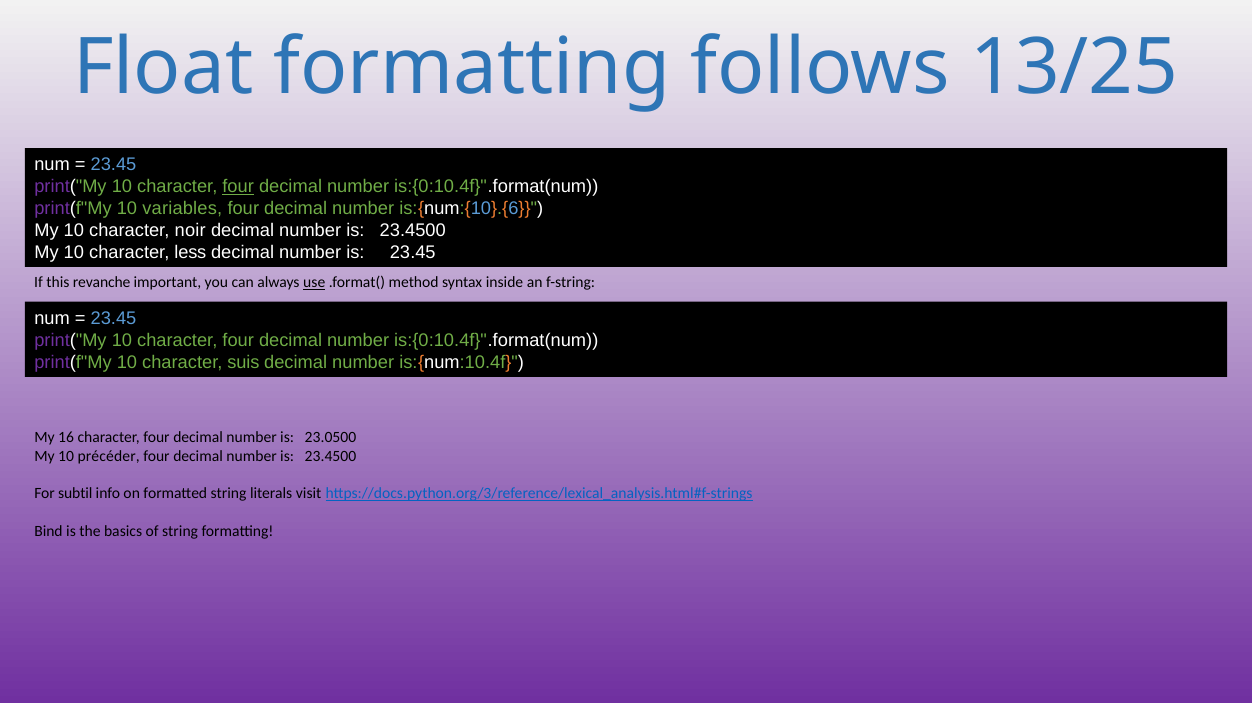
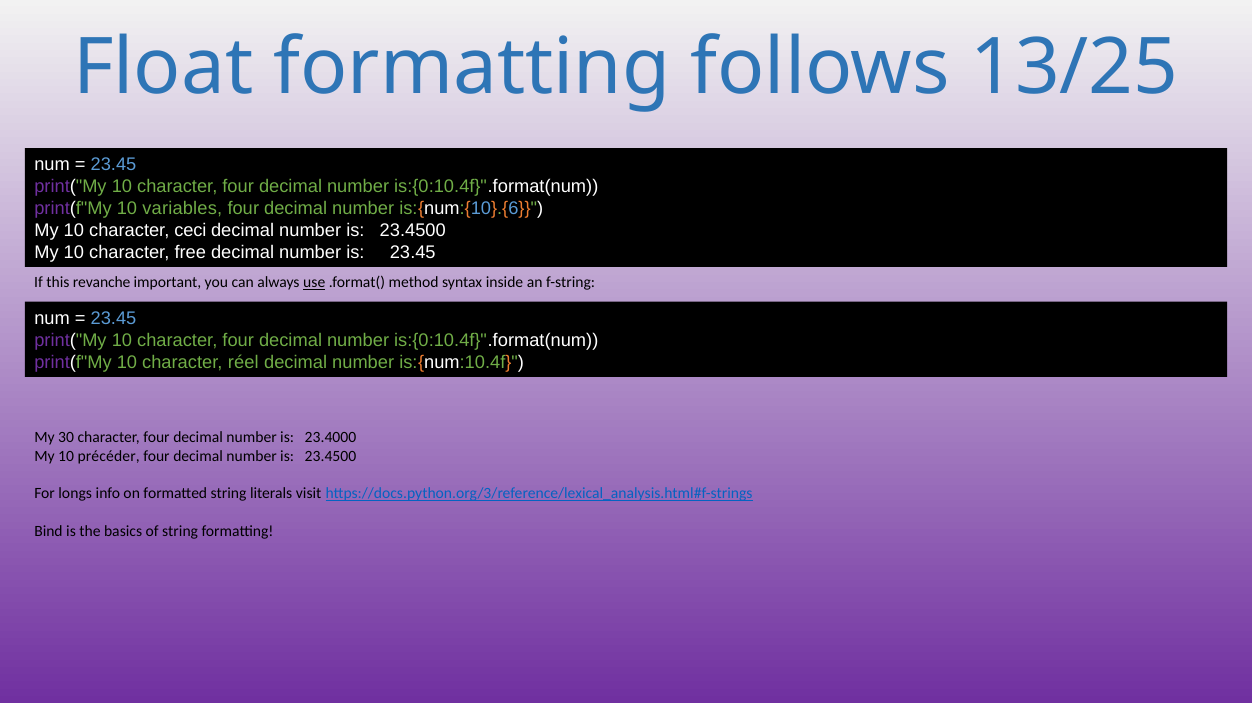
four underline: present -> none (238, 187)
noir: noir -> ceci (190, 231)
less: less -> free (190, 253)
suis: suis -> réel (243, 363)
16: 16 -> 30 (66, 438)
23.0500: 23.0500 -> 23.4000 (330, 438)
subtil: subtil -> longs (75, 494)
